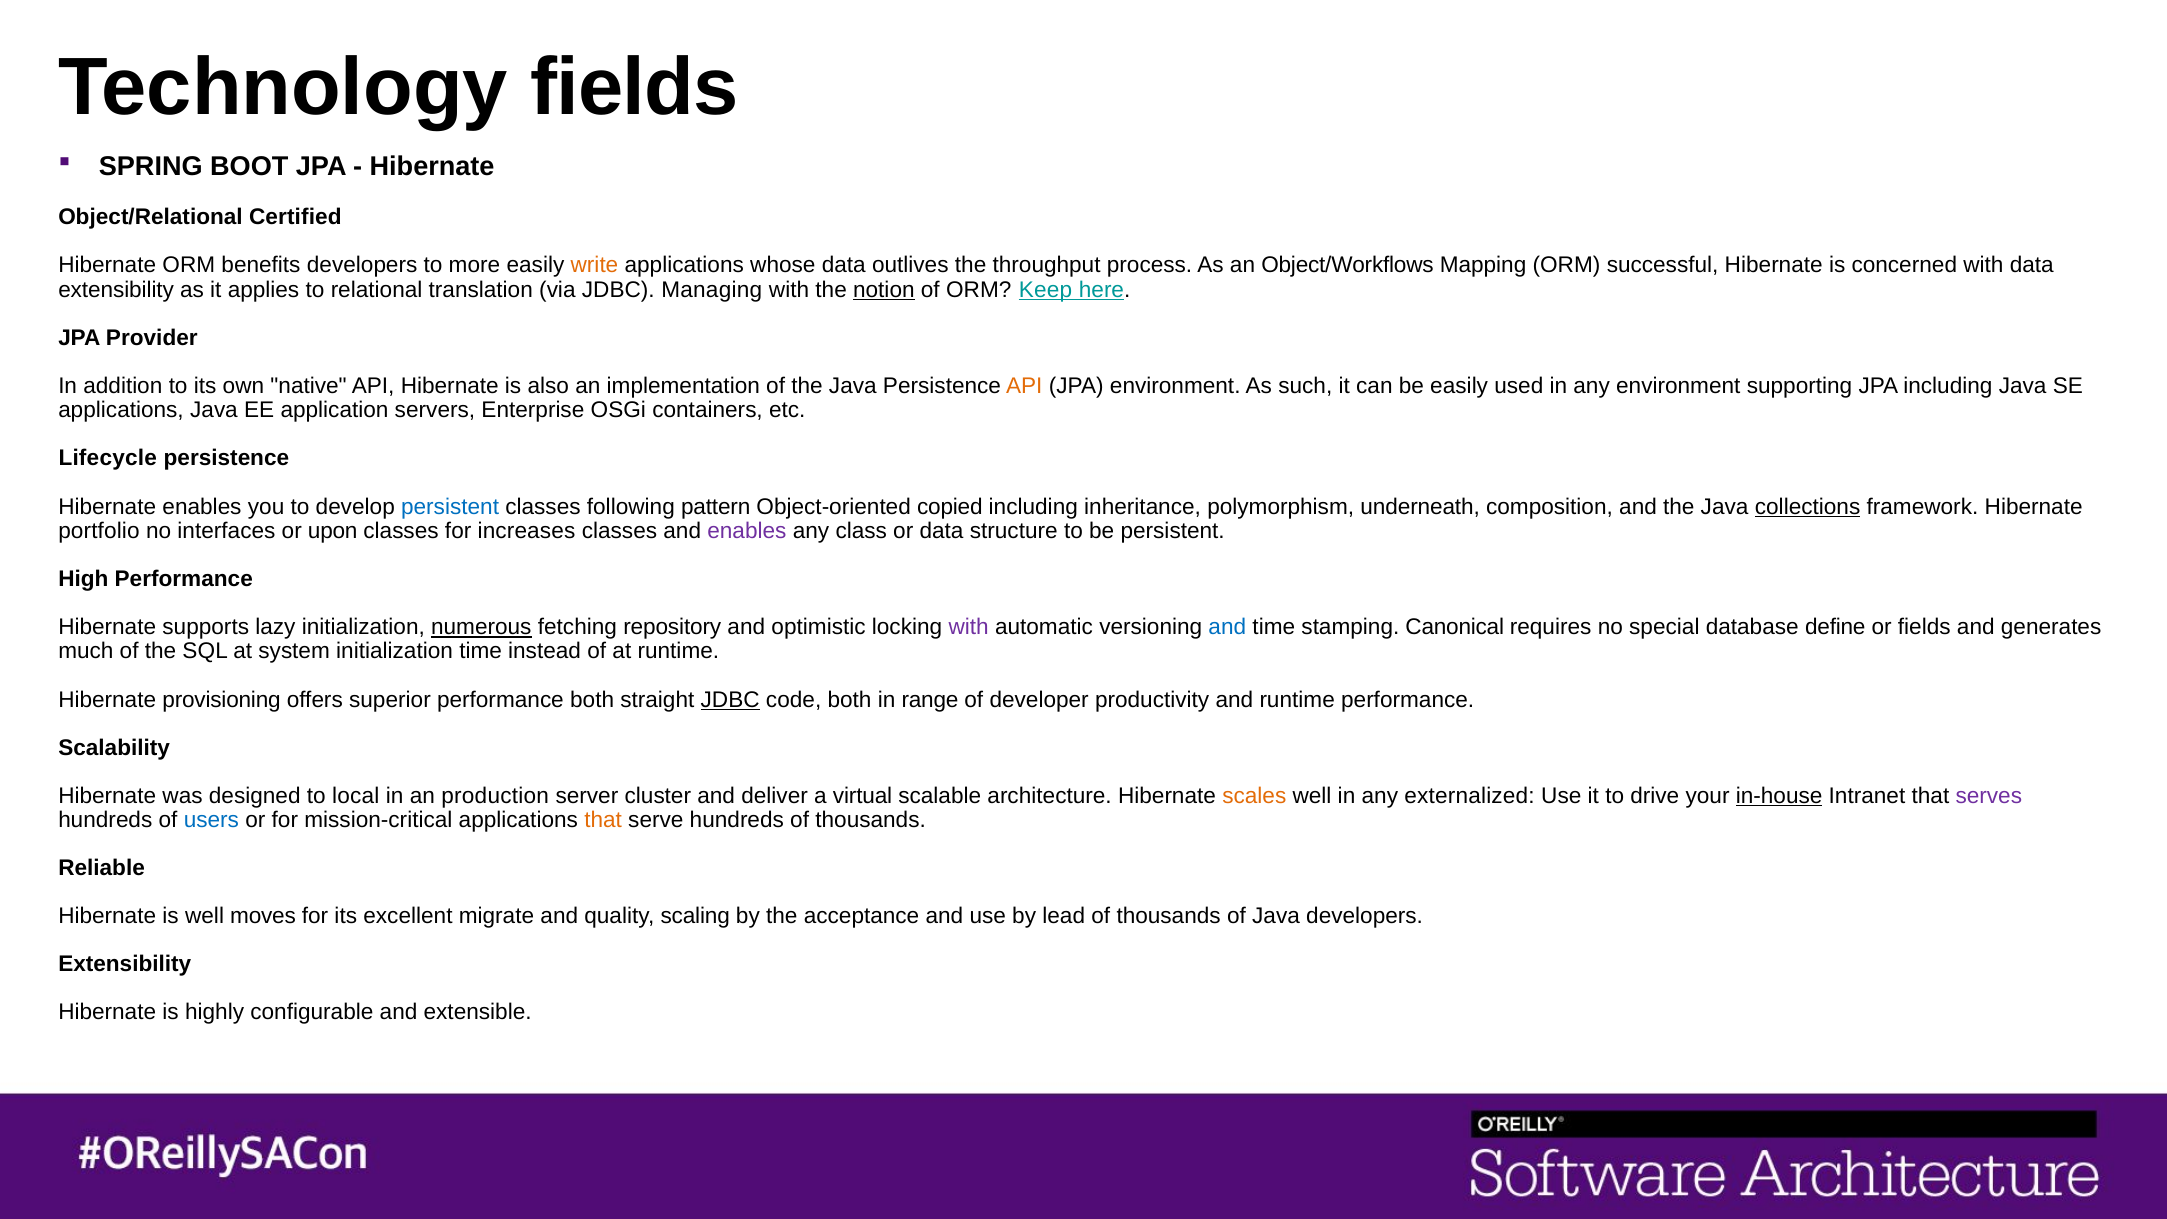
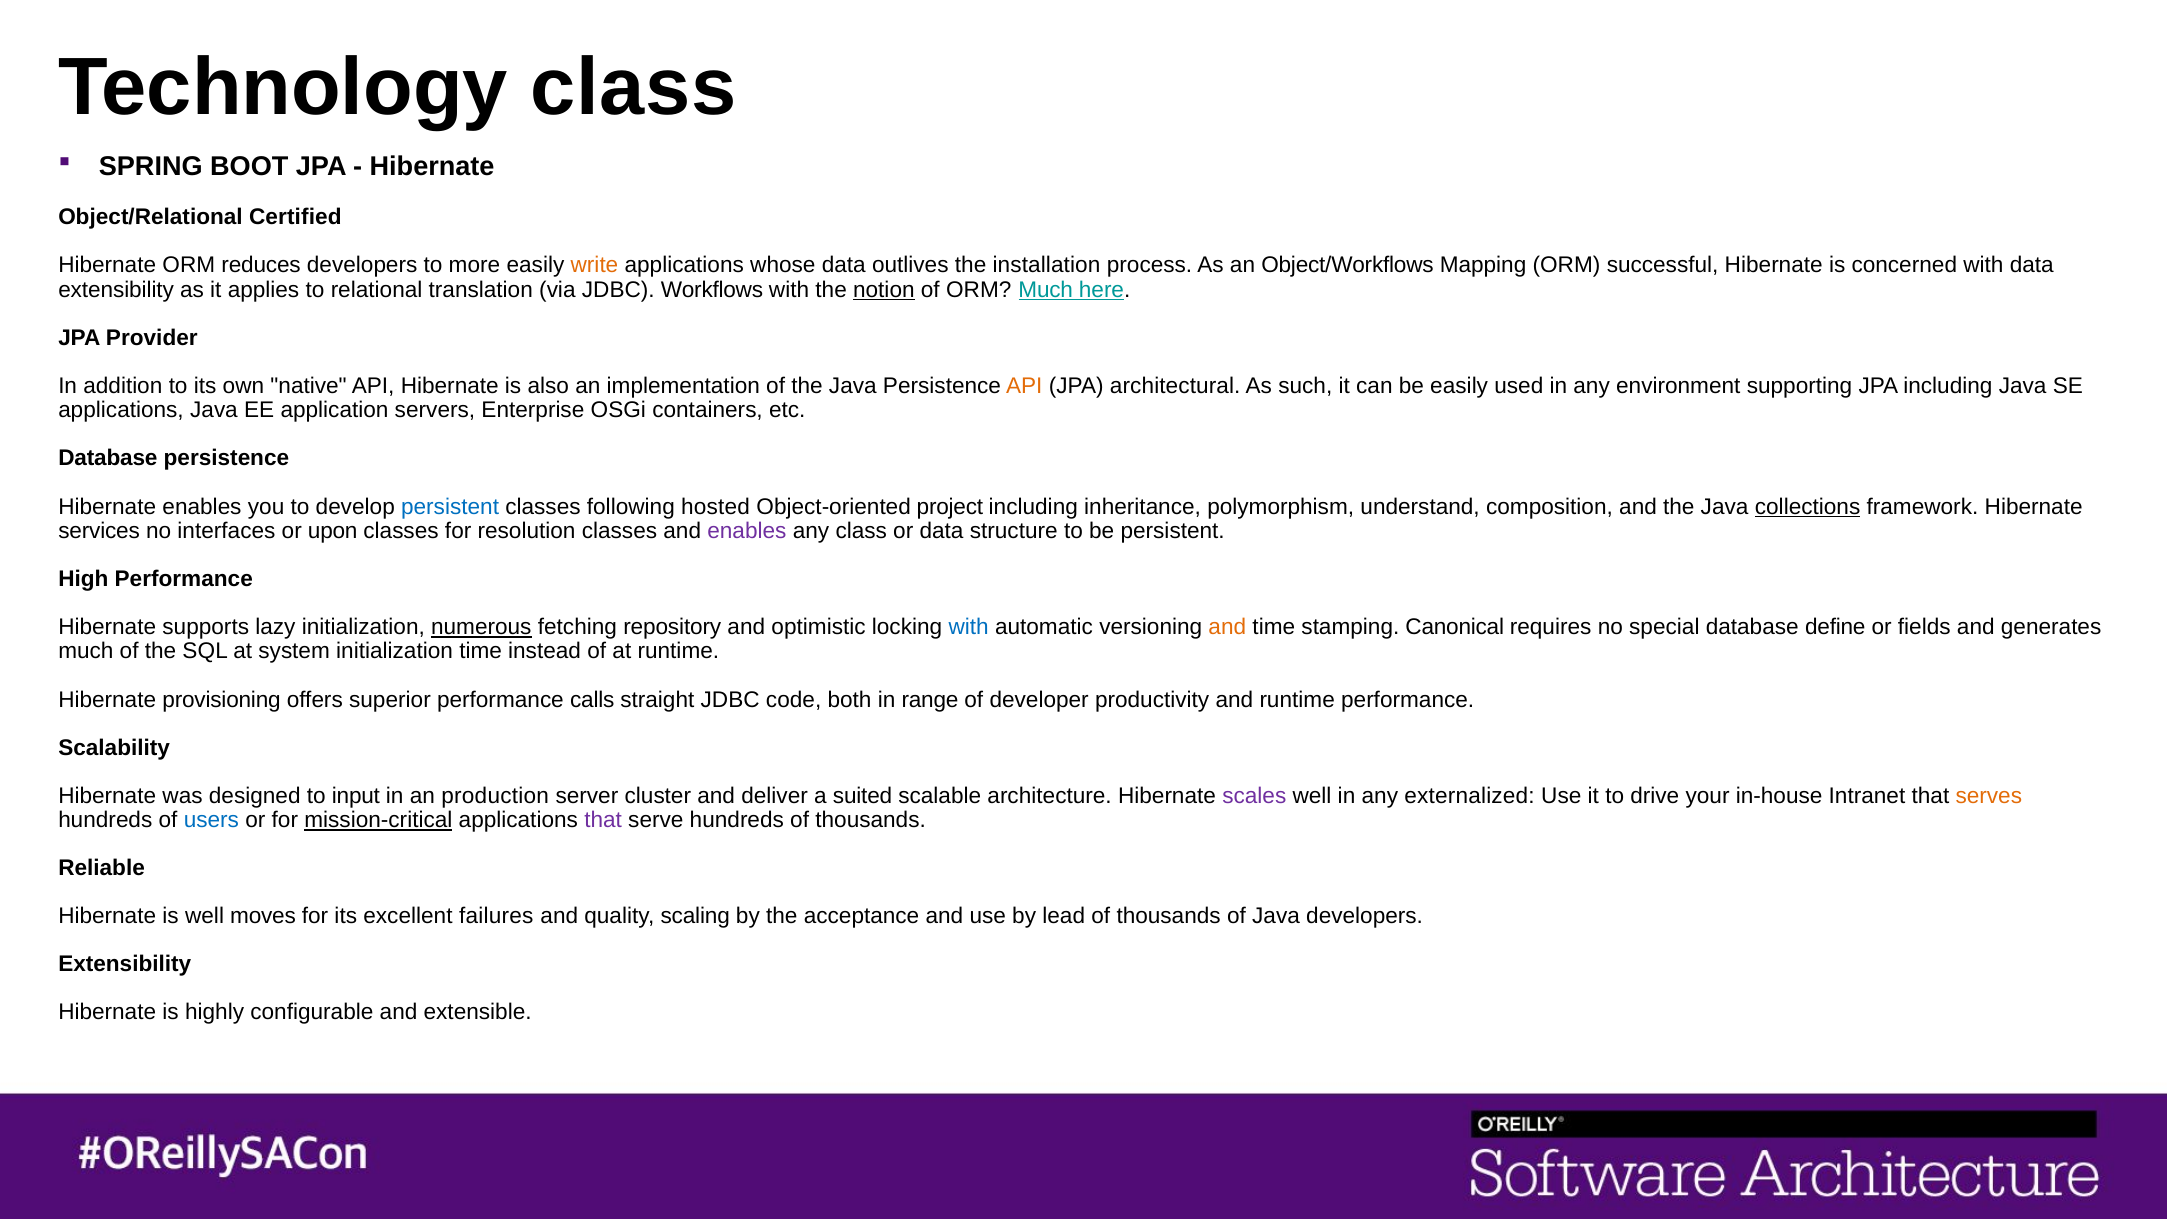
Technology fields: fields -> class (634, 87)
benefits: benefits -> reduces (261, 265)
throughput: throughput -> installation (1047, 265)
Managing: Managing -> Workflows (712, 290)
ORM Keep: Keep -> Much (1046, 290)
JPA environment: environment -> architectural (1175, 386)
Lifecycle: Lifecycle -> Database (108, 458)
pattern: pattern -> hosted (716, 507)
copied: copied -> project (950, 507)
underneath: underneath -> understand (1420, 507)
portfolio: portfolio -> services (99, 531)
increases: increases -> resolution (527, 531)
with colour: purple -> blue (969, 627)
and colour: blue -> orange (1227, 627)
performance both: both -> calls (592, 700)
JDBC underline: present -> none (730, 700)
local: local -> input (356, 796)
virtual: virtual -> suited (863, 796)
scales colour: orange -> purple (1254, 796)
in-house underline: present -> none (1779, 796)
serves colour: purple -> orange (1989, 796)
mission-critical underline: none -> present (378, 820)
that colour: orange -> purple (603, 820)
migrate: migrate -> failures (496, 916)
